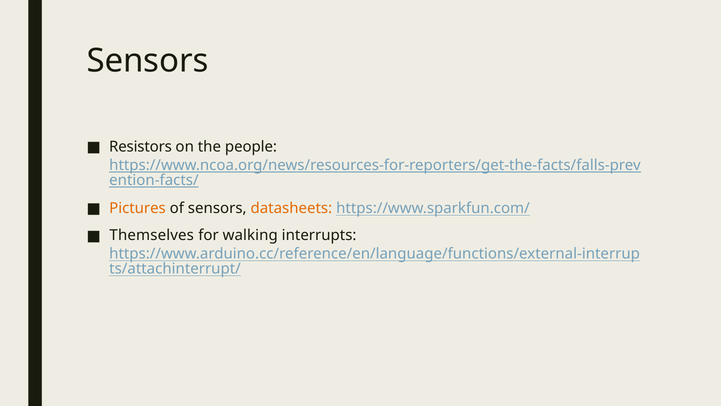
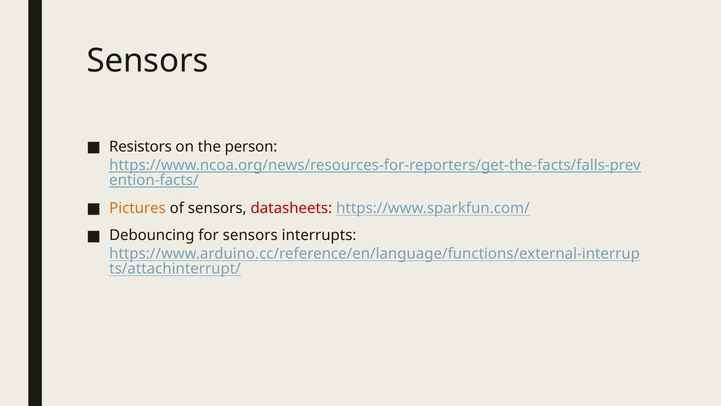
people: people -> person (251, 146)
datasheets colour: orange -> red (291, 208)
Themselves: Themselves -> Debouncing (152, 235)
for walking: walking -> sensors (250, 235)
